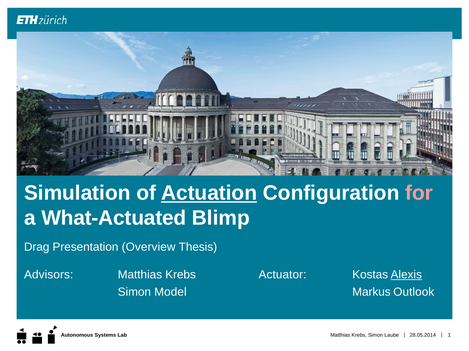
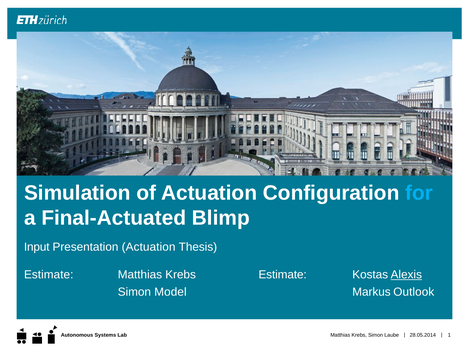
Actuation underline: present -> none (209, 194)
for colour: pink -> light blue (419, 194)
What-Actuated: What-Actuated -> Final-Actuated (114, 219)
Drag: Drag -> Input (37, 247)
Presentation Overview: Overview -> Actuation (149, 247)
Advisors: Advisors -> Estimate (49, 275)
Krebs Actuator: Actuator -> Estimate (283, 275)
